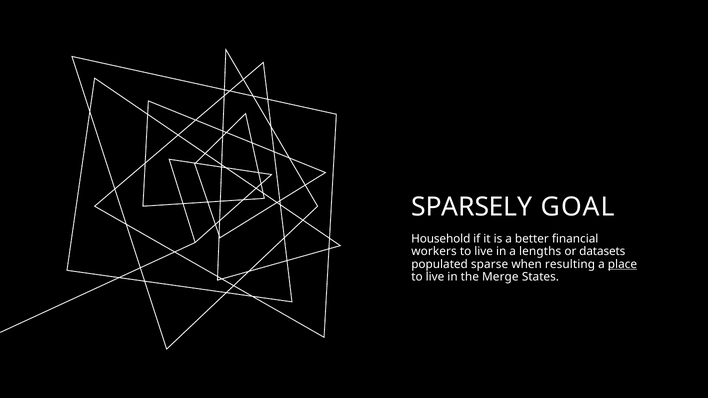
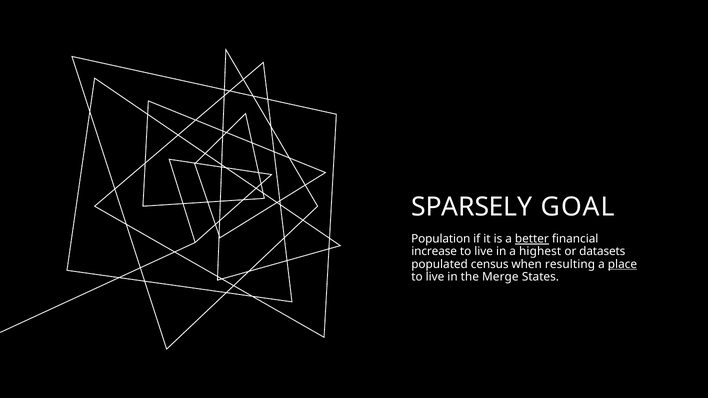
Household: Household -> Population (441, 239)
better underline: none -> present (532, 239)
workers: workers -> increase (434, 252)
lengths: lengths -> highest (540, 252)
sparse: sparse -> census (490, 264)
